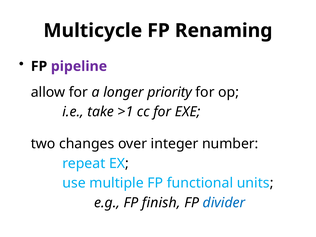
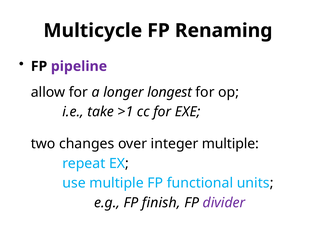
priority: priority -> longest (170, 92)
integer number: number -> multiple (230, 144)
divider colour: blue -> purple (224, 203)
